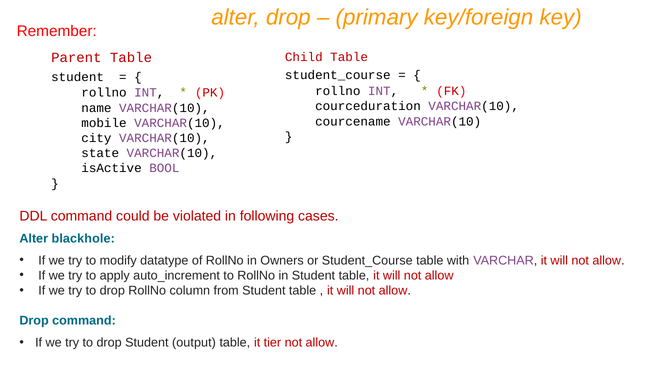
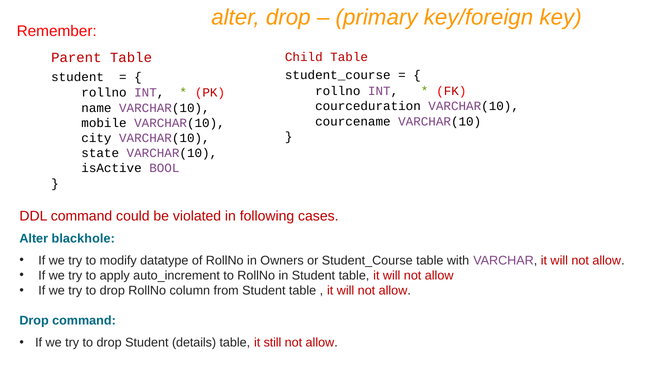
output: output -> details (194, 343)
tier: tier -> still (272, 343)
